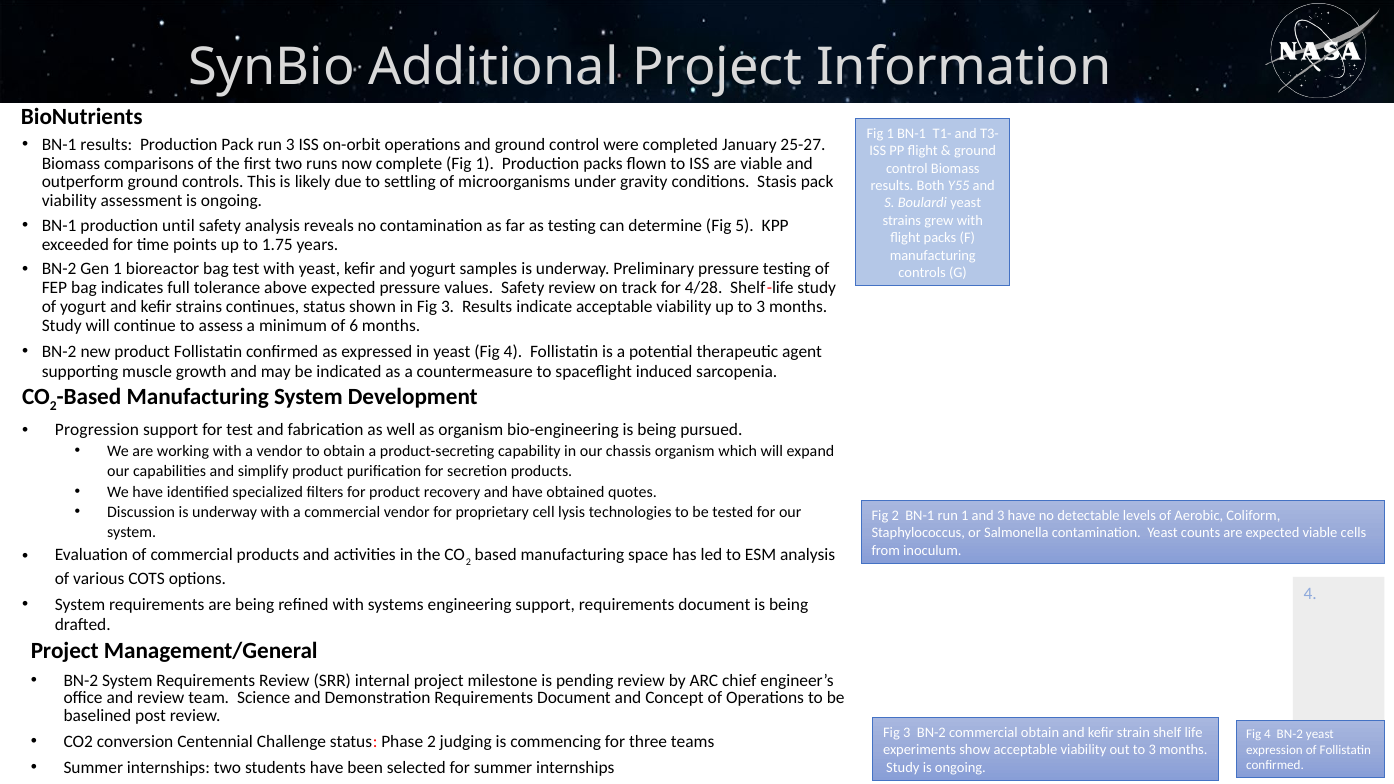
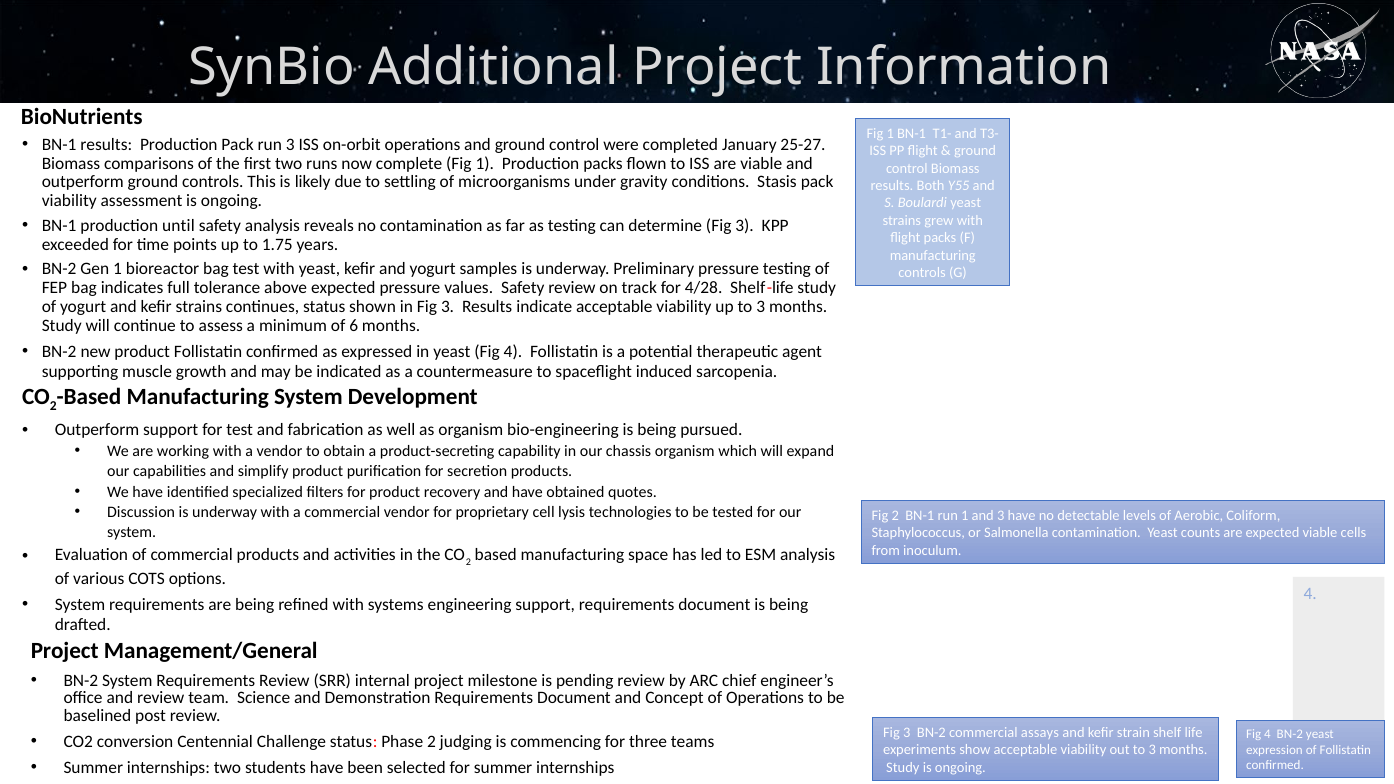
determine Fig 5: 5 -> 3 (745, 226)
Progression: Progression -> Outperform (97, 430)
commercial obtain: obtain -> assays (1040, 733)
